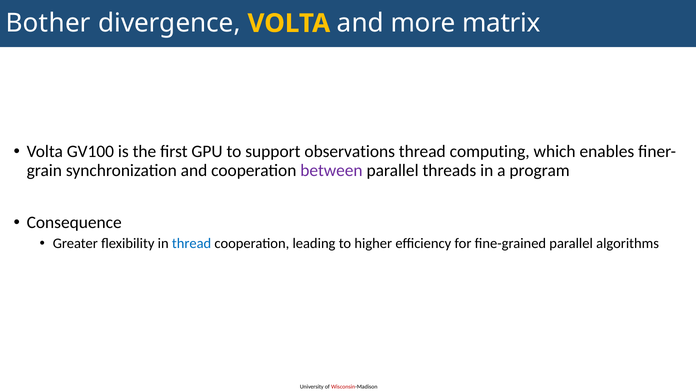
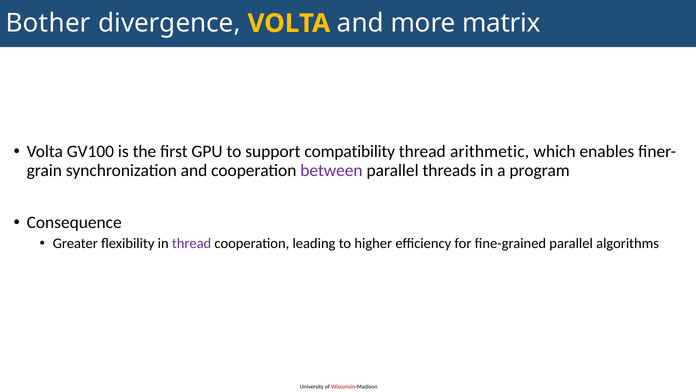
observations: observations -> compatibility (350, 151)
computing: computing -> arithmetic (490, 151)
thread colour: blue -> purple (192, 243)
